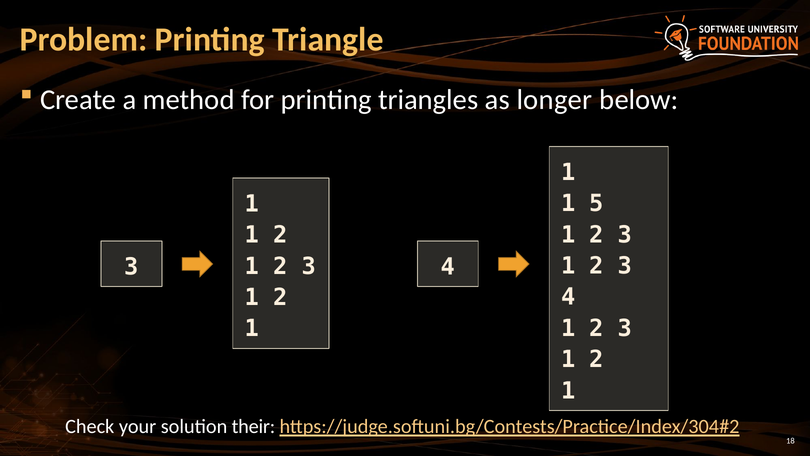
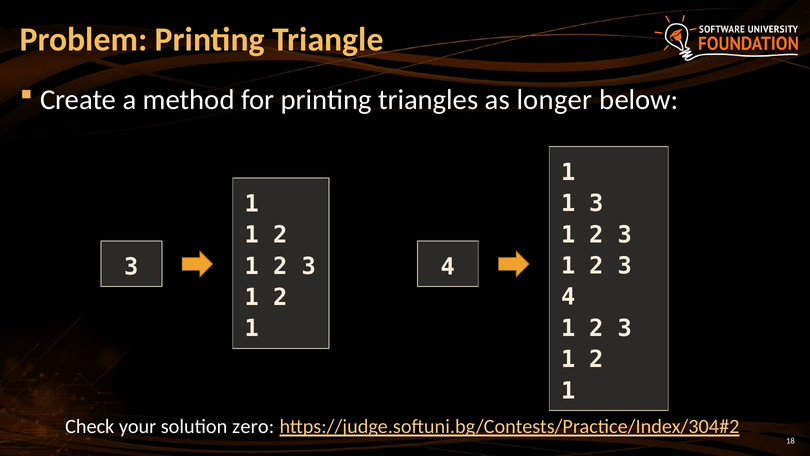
5: 5 -> 3 (597, 203)
their: their -> zero (253, 426)
